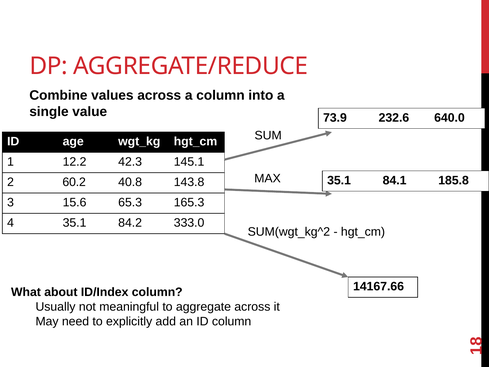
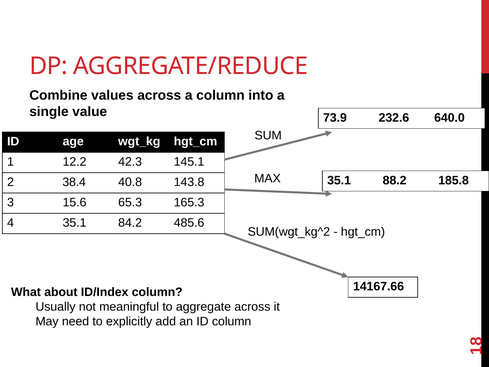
84.1: 84.1 -> 88.2 (395, 180)
60.2: 60.2 -> 38.4 (74, 182)
333.0: 333.0 -> 485.6 (189, 223)
